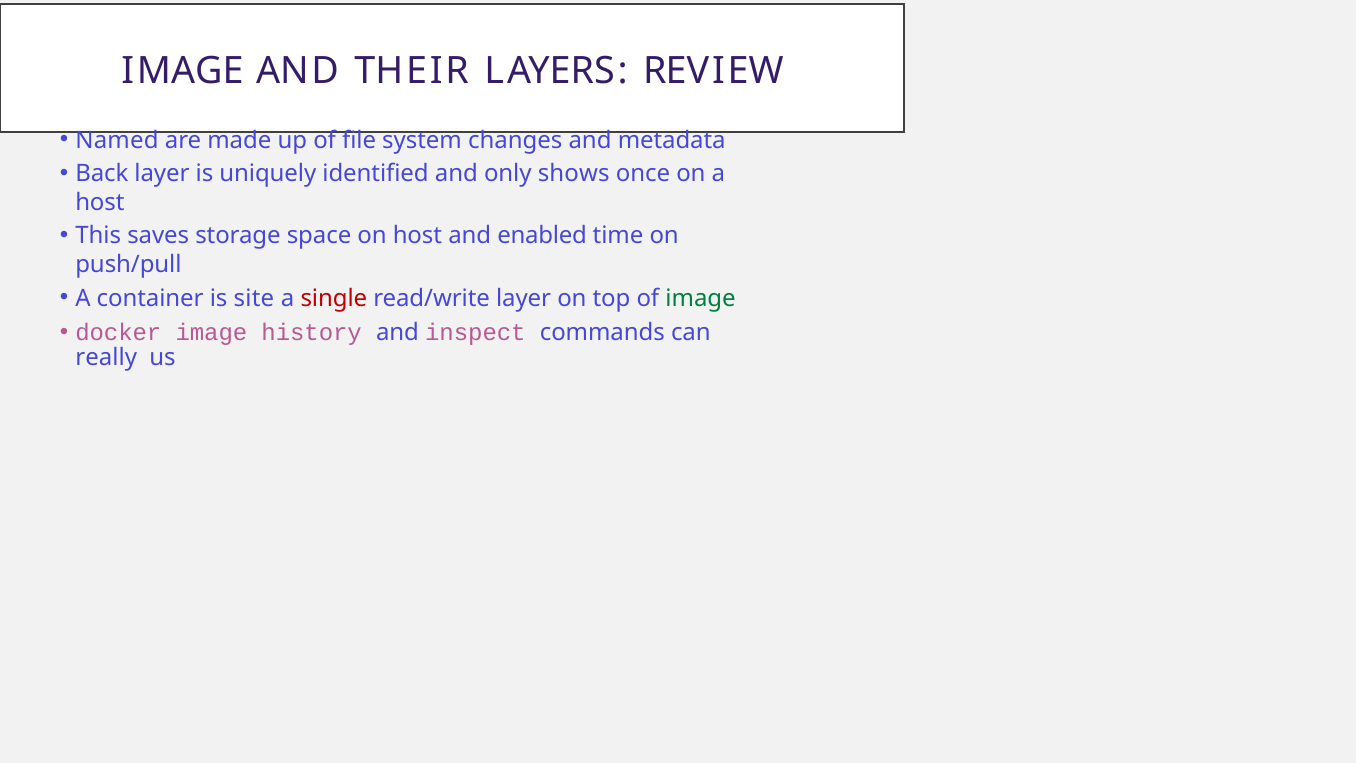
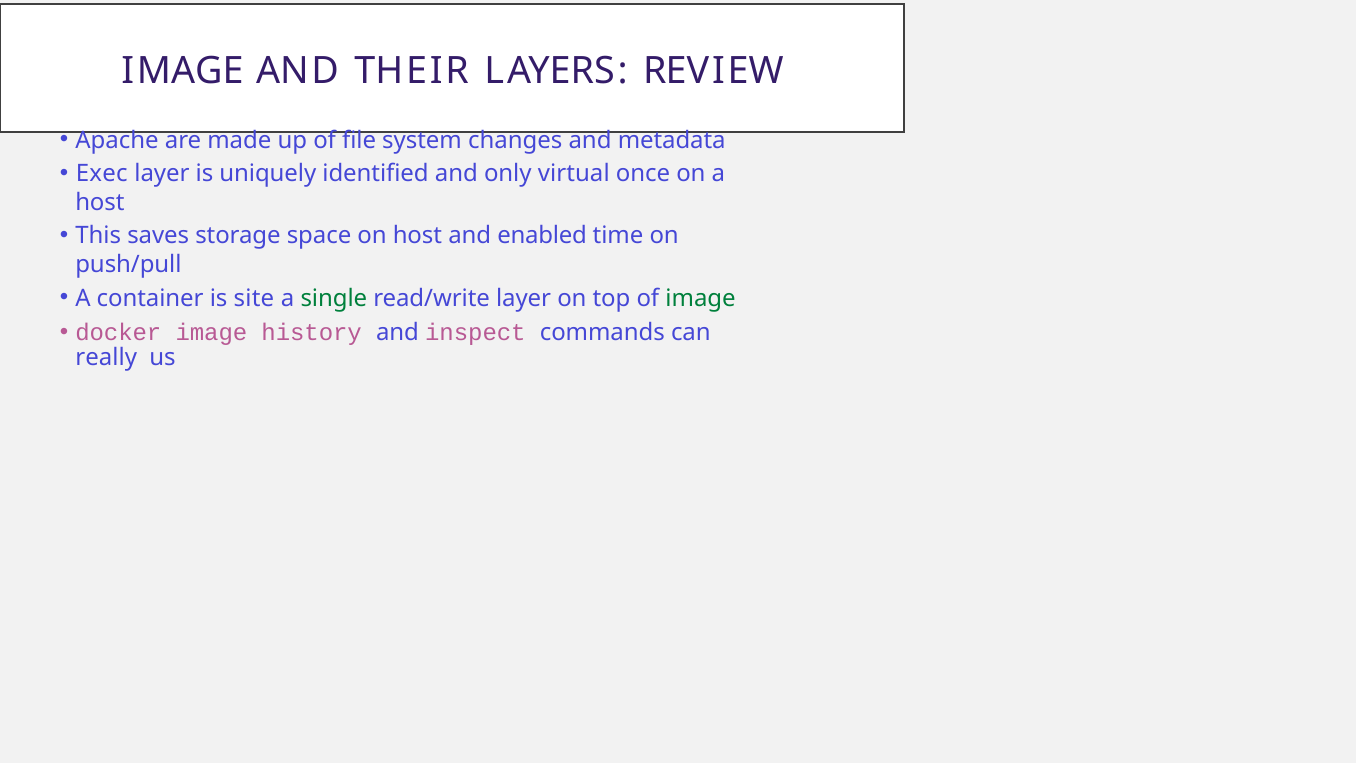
Named: Named -> Apache (117, 140)
Back: Back -> Exec (102, 174)
shows: shows -> virtual (574, 174)
single colour: red -> green (334, 298)
